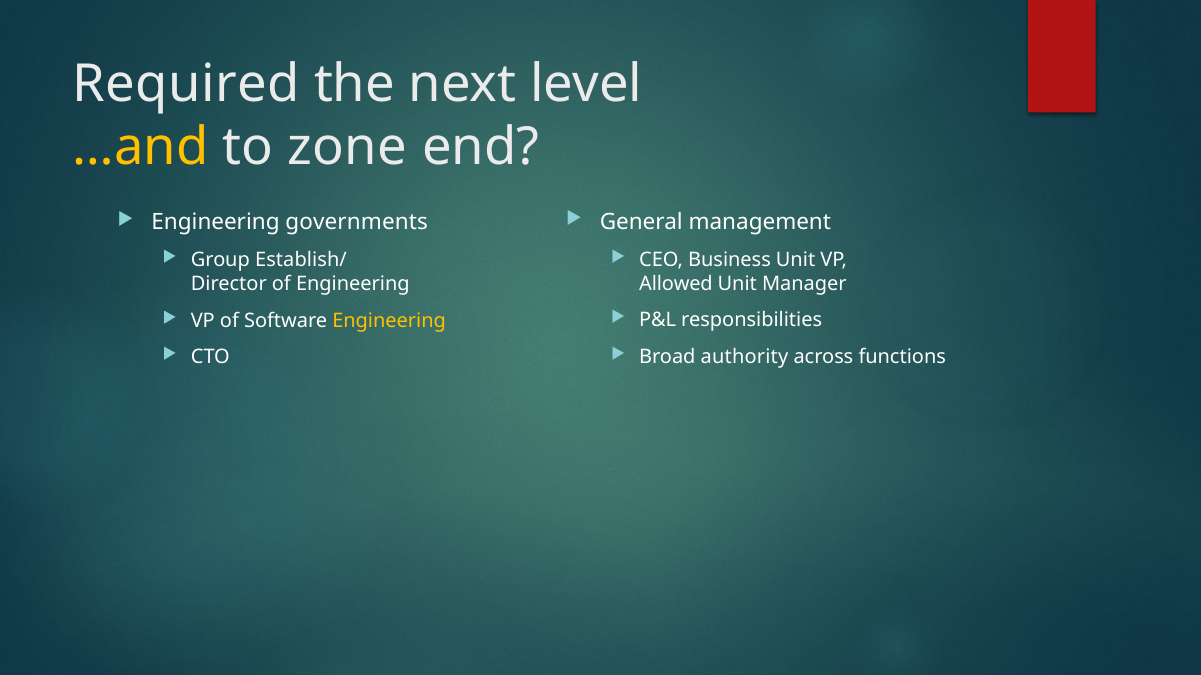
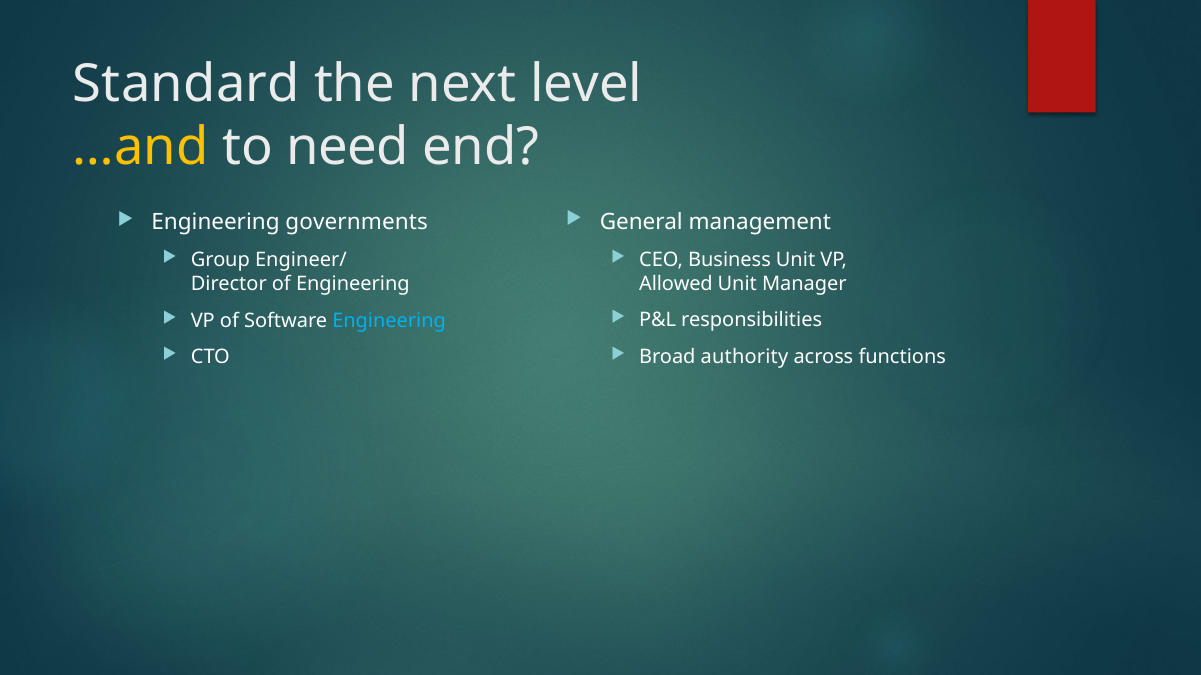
Required: Required -> Standard (186, 84)
zone: zone -> need (348, 147)
Establish/: Establish/ -> Engineer/ (301, 260)
Engineering colour: yellow -> light blue (389, 321)
